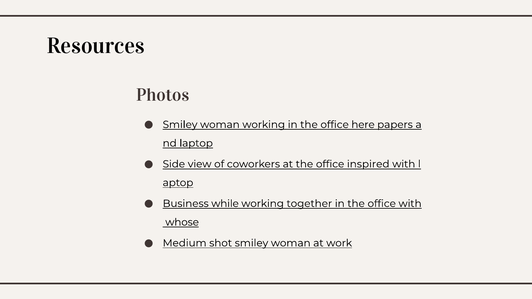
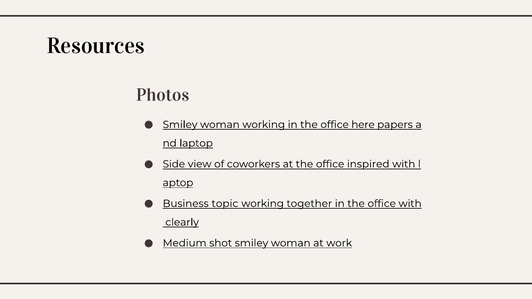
while: while -> topic (225, 204)
whose: whose -> clearly (182, 222)
